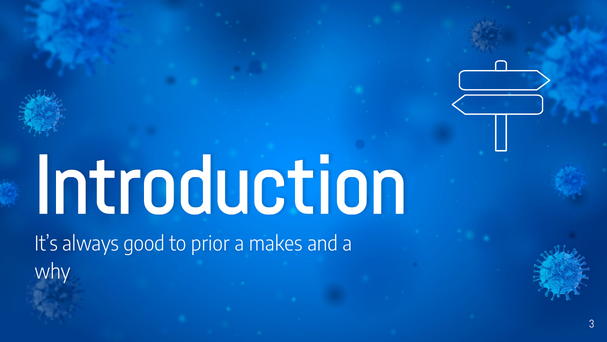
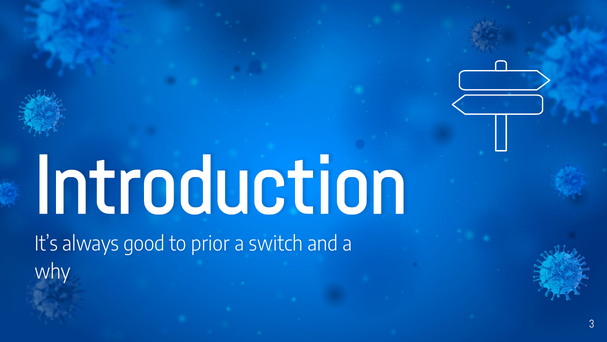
makes: makes -> switch (276, 244)
